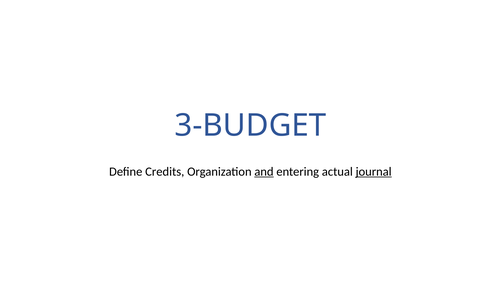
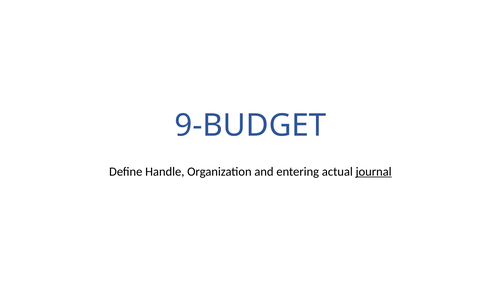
3-BUDGET: 3-BUDGET -> 9-BUDGET (250, 125)
Credits: Credits -> Handle (165, 172)
and underline: present -> none (264, 172)
